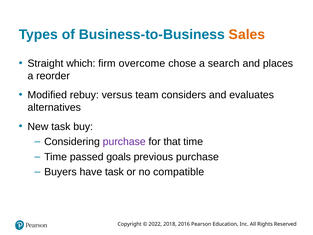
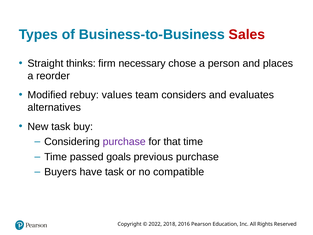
Sales colour: orange -> red (247, 34)
which: which -> thinks (81, 63)
overcome: overcome -> necessary (142, 63)
search: search -> person (224, 63)
versus: versus -> values (117, 95)
